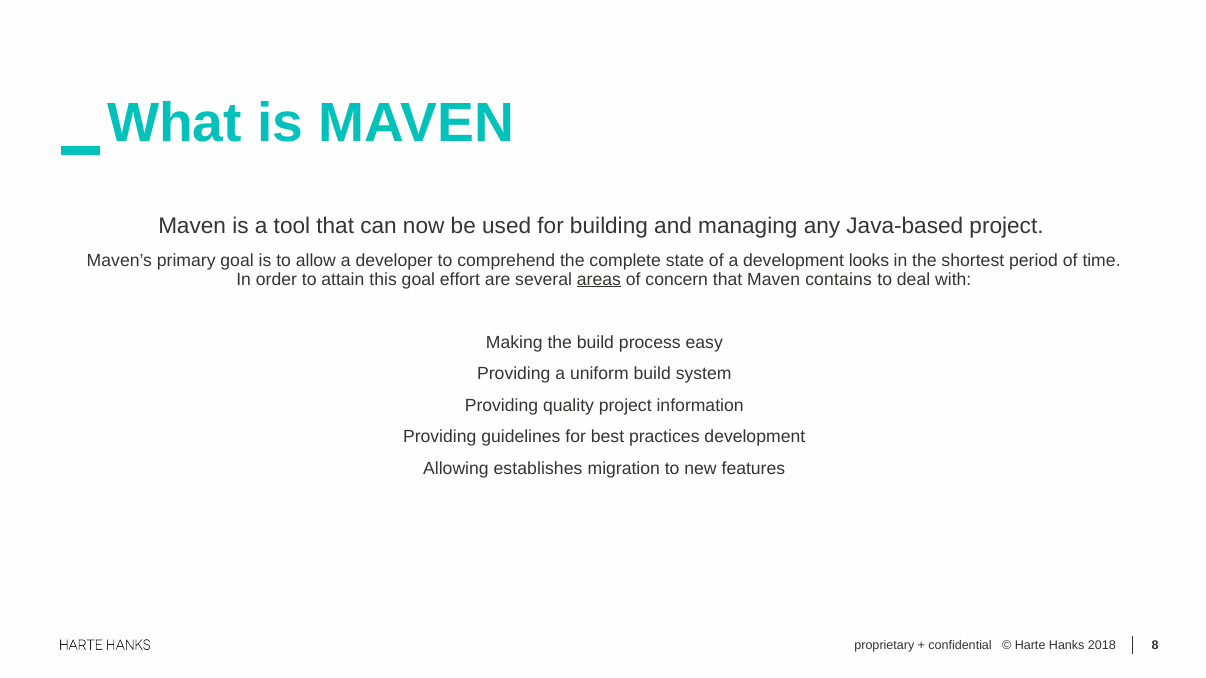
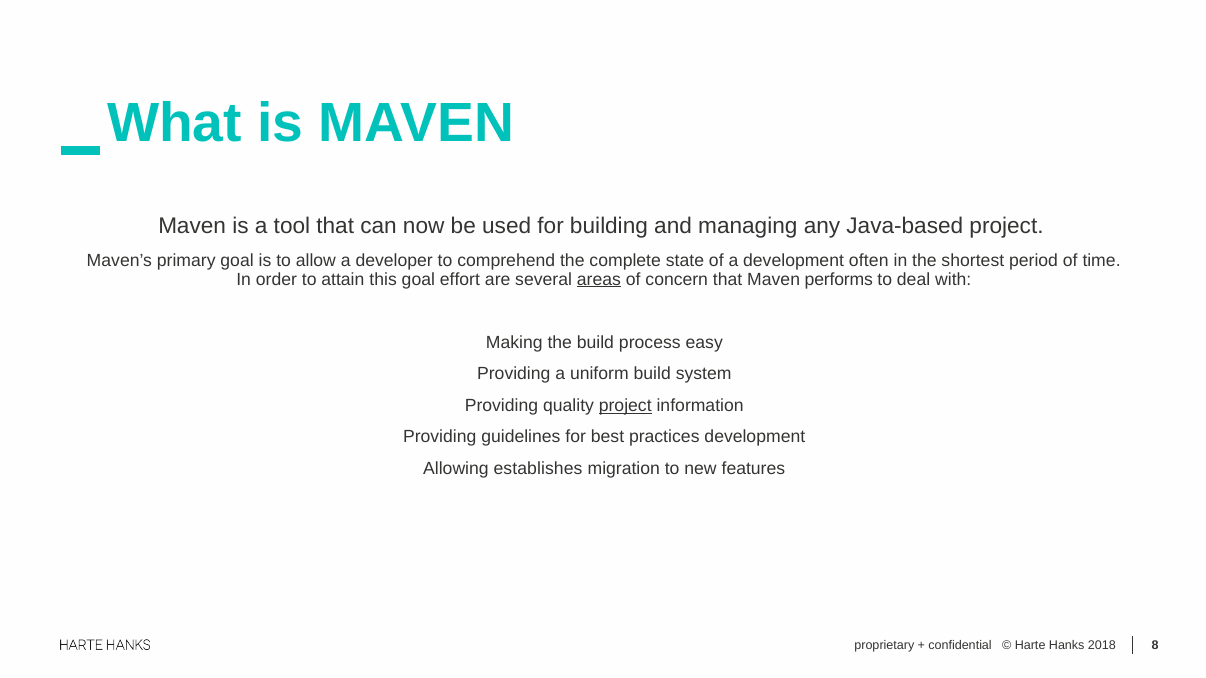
looks: looks -> often (869, 260)
contains: contains -> performs (839, 280)
project underline: none -> present (625, 406)
